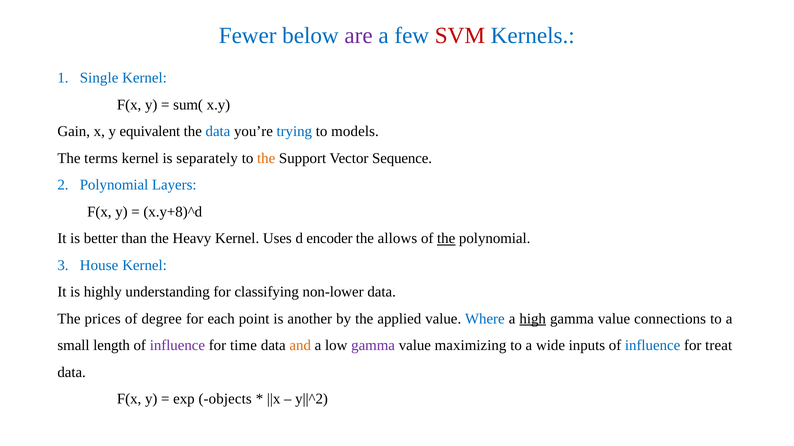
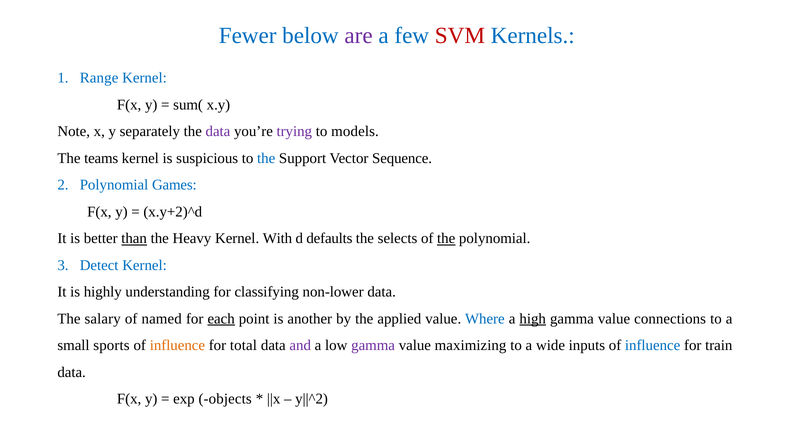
Single: Single -> Range (99, 78)
Gain: Gain -> Note (74, 132)
equivalent: equivalent -> separately (150, 132)
data colour: blue -> purple (218, 132)
trying colour: blue -> purple (294, 132)
terms: terms -> teams (101, 158)
separately: separately -> suspicious (207, 158)
the colour: orange -> blue (266, 158)
Layers: Layers -> Games (174, 185)
x.y+8)^d: x.y+8)^d -> x.y+2)^d (173, 212)
than underline: none -> present (134, 239)
Uses: Uses -> With (277, 239)
encoder: encoder -> defaults (329, 239)
allows: allows -> selects (398, 239)
House: House -> Detect (99, 266)
prices: prices -> salary (103, 319)
degree: degree -> named (162, 319)
each underline: none -> present (221, 319)
length: length -> sports (111, 346)
influence colour: purple -> orange (177, 346)
time: time -> total (243, 346)
and colour: orange -> purple (300, 346)
treat: treat -> train (719, 346)
